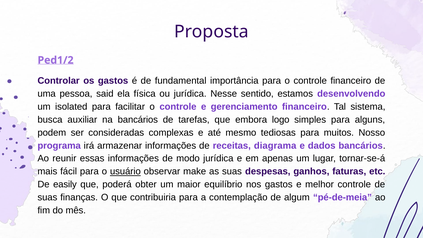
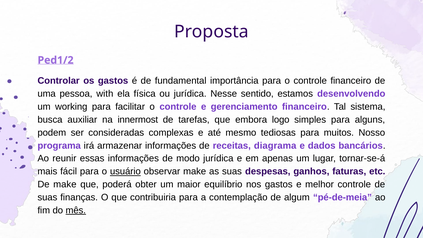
said: said -> with (105, 94)
isolated: isolated -> working (71, 107)
na bancários: bancários -> innermost (138, 120)
De easily: easily -> make (65, 184)
mês underline: none -> present (76, 210)
